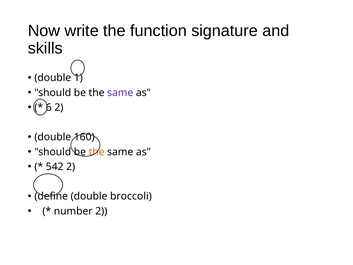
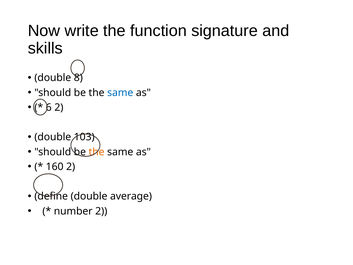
1: 1 -> 8 (78, 78)
same colour: purple -> blue (120, 93)
160: 160 -> 103 (84, 137)
542: 542 -> 160 (55, 167)
broccoli: broccoli -> average (131, 196)
